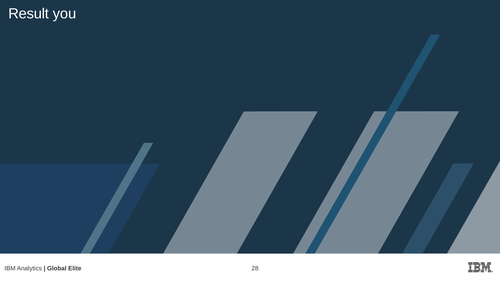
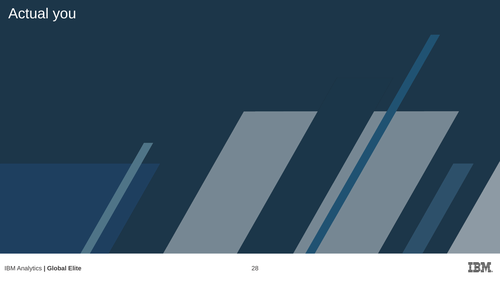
Result: Result -> Actual (28, 14)
